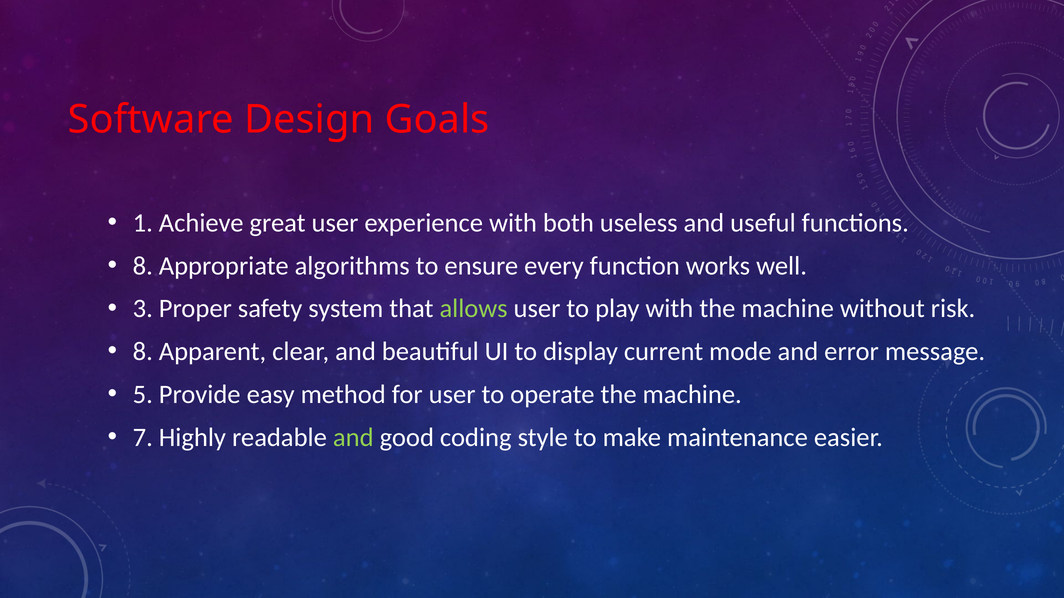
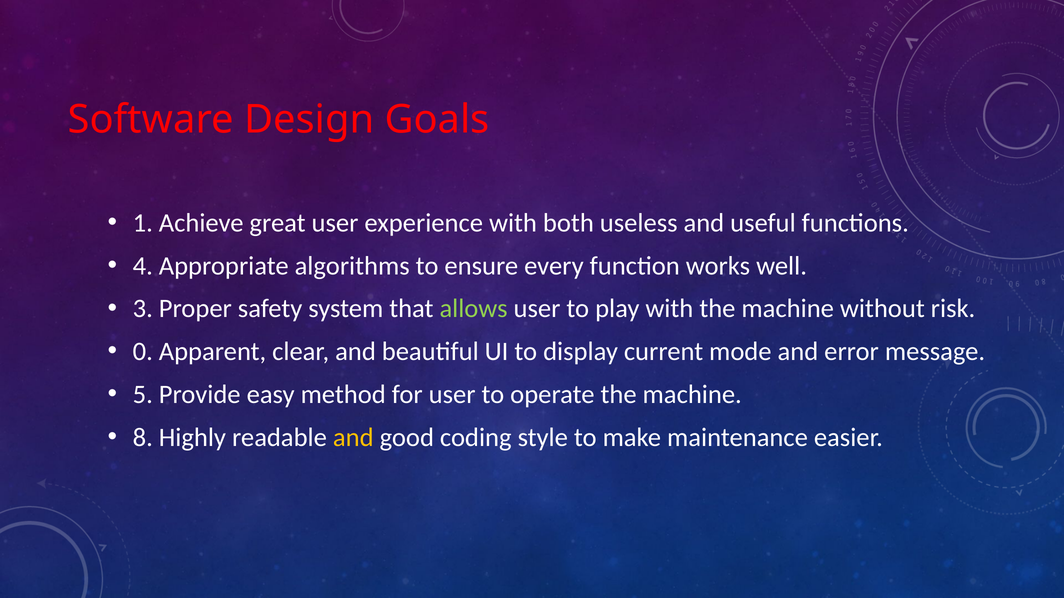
8: 8 -> 4 (143, 266)
8: 8 -> 0 (143, 352)
7: 7 -> 8 (143, 438)
and colour: light green -> yellow (353, 438)
